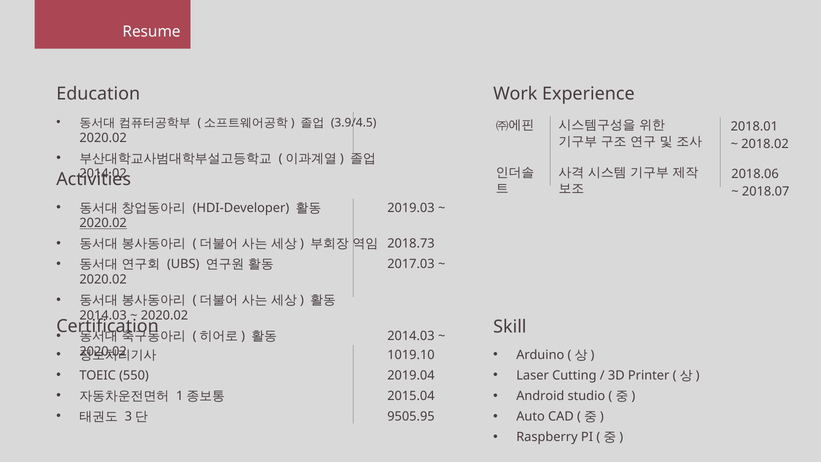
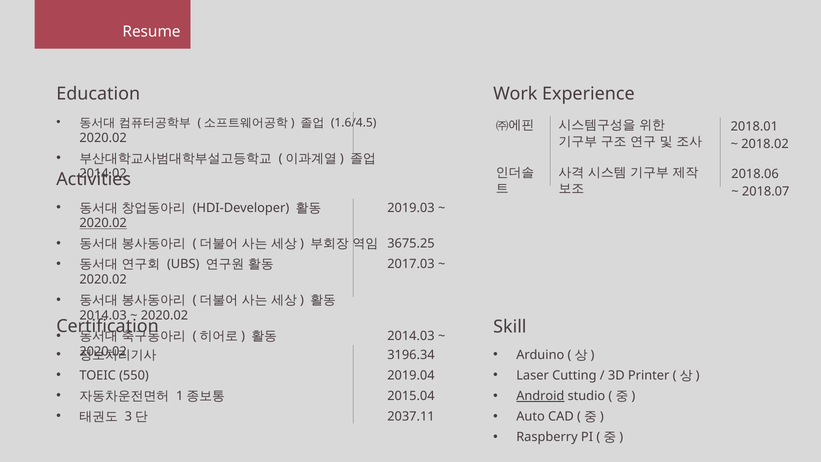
3.9/4.5: 3.9/4.5 -> 1.6/4.5 (354, 123)
2018.73: 2018.73 -> 3675.25 (411, 244)
1019.10: 1019.10 -> 3196.34 (411, 355)
Android underline: none -> present (540, 396)
9505.95: 9505.95 -> 2037.11 (411, 416)
